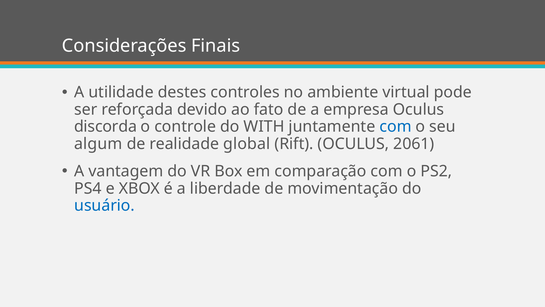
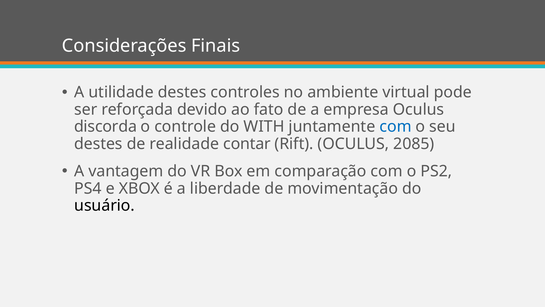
algum: algum -> destes (98, 144)
global: global -> contar (247, 144)
2061: 2061 -> 2085 (414, 144)
usuário colour: blue -> black (105, 205)
